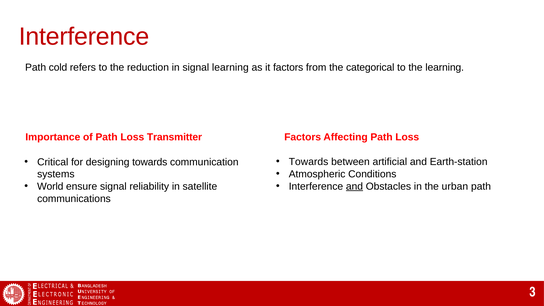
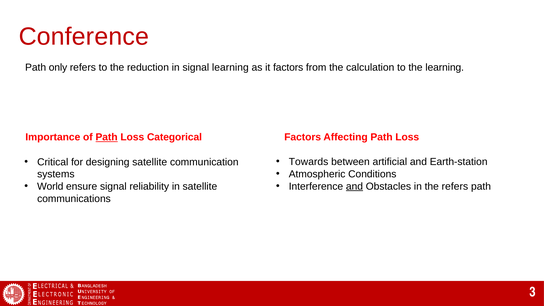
Interference: Interference -> Conference (84, 37)
cold: cold -> only (58, 68)
categorical: categorical -> calculation (370, 68)
Path underline: none -> present (107, 137)
Transmitter: Transmitter -> Categorical (174, 137)
designing towards: towards -> satellite (150, 162)
the urban: urban -> refers (455, 186)
